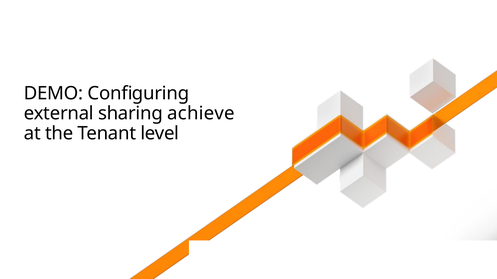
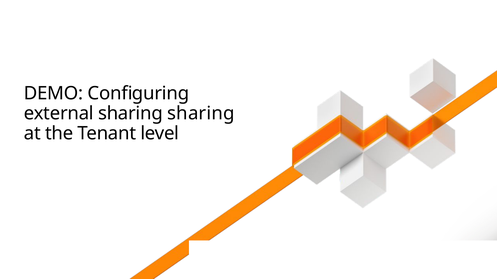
sharing achieve: achieve -> sharing (201, 114)
